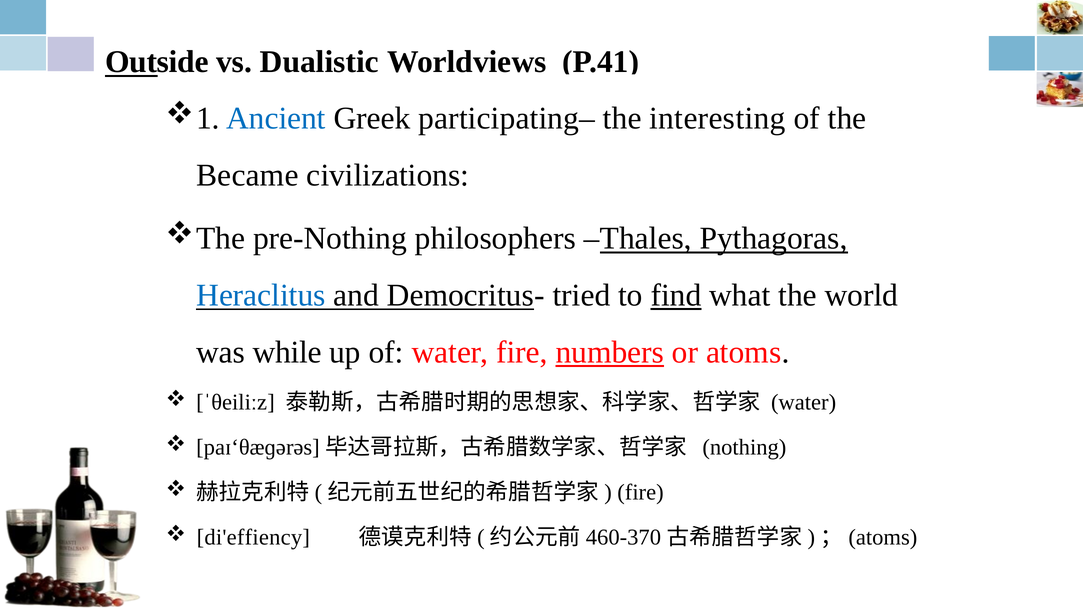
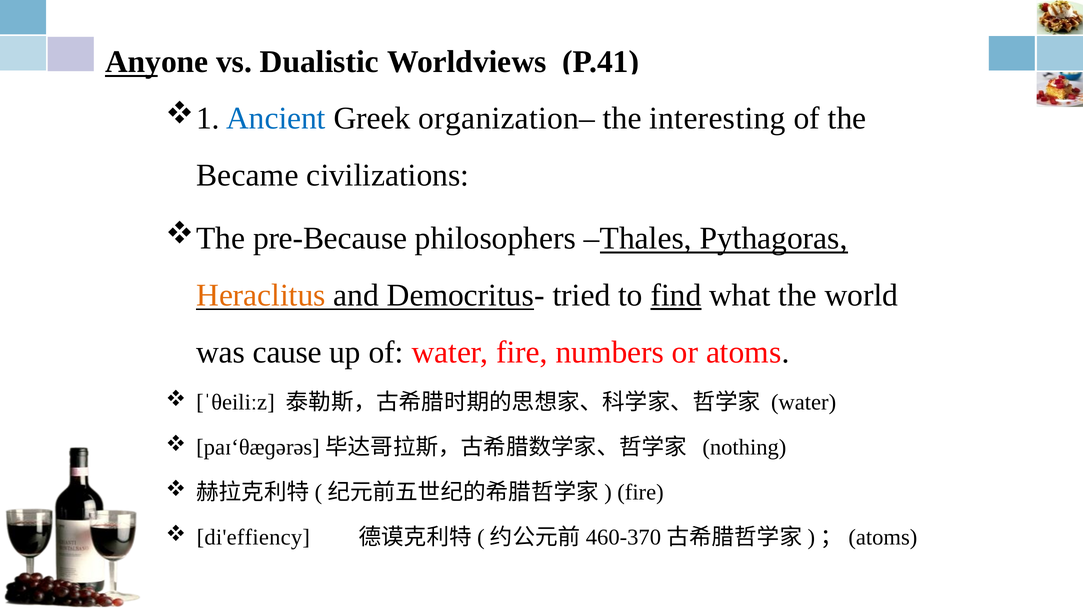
Outside: Outside -> Anyone (157, 62)
participating–: participating– -> organization– (507, 119)
pre-Nothing: pre-Nothing -> pre-Because (330, 239)
Heraclitus colour: blue -> orange (261, 296)
while: while -> cause (287, 352)
numbers underline: present -> none (610, 352)
